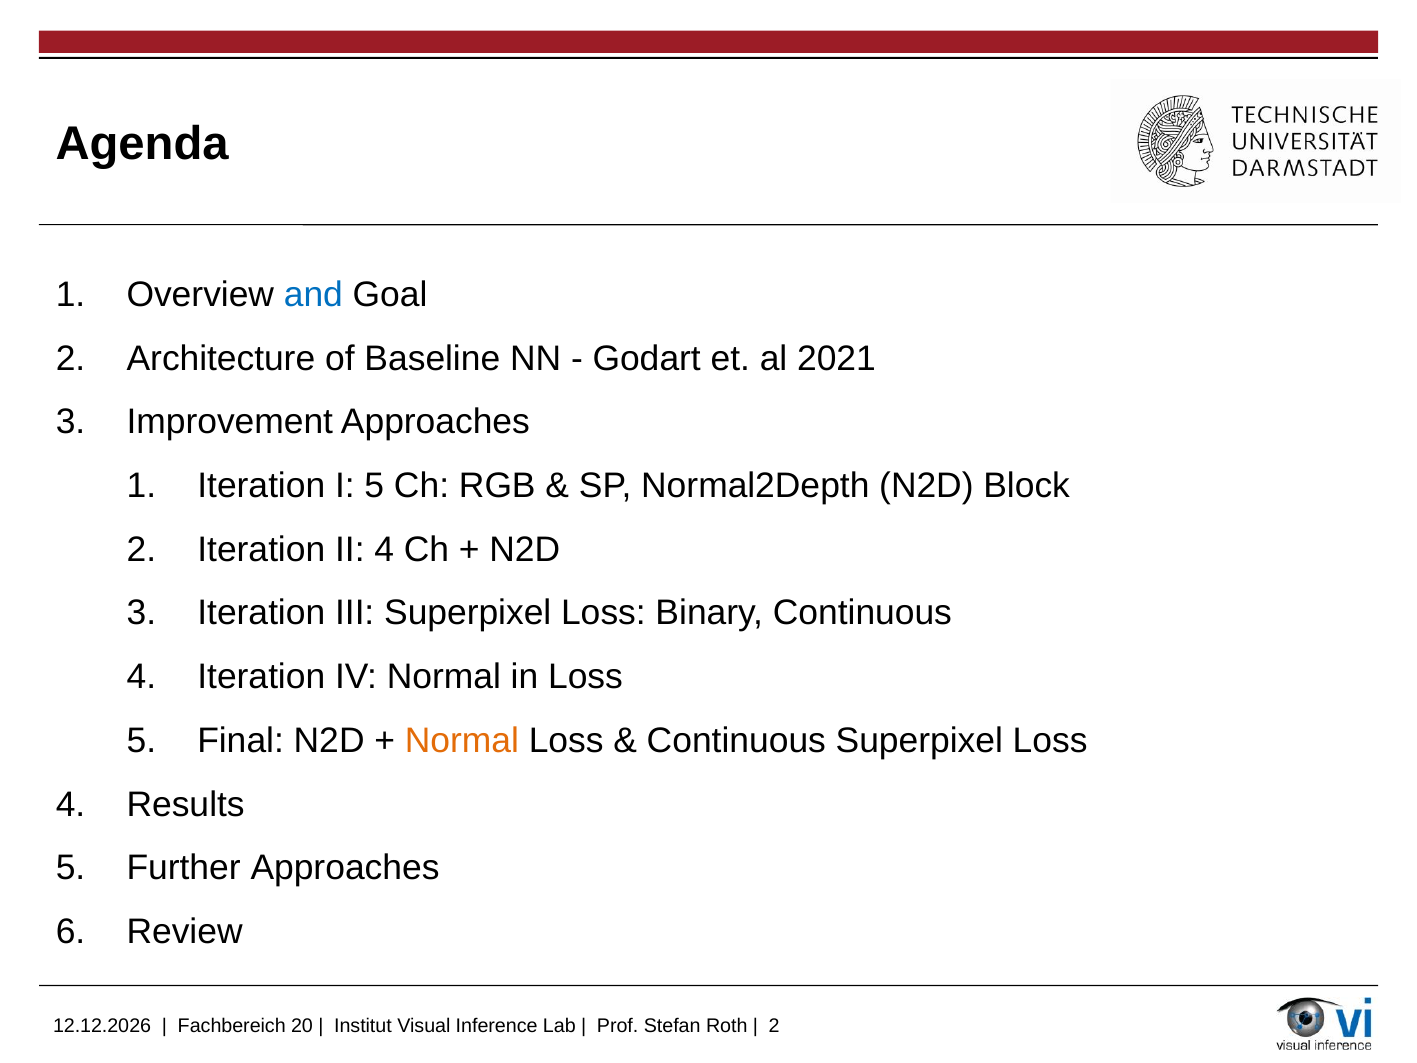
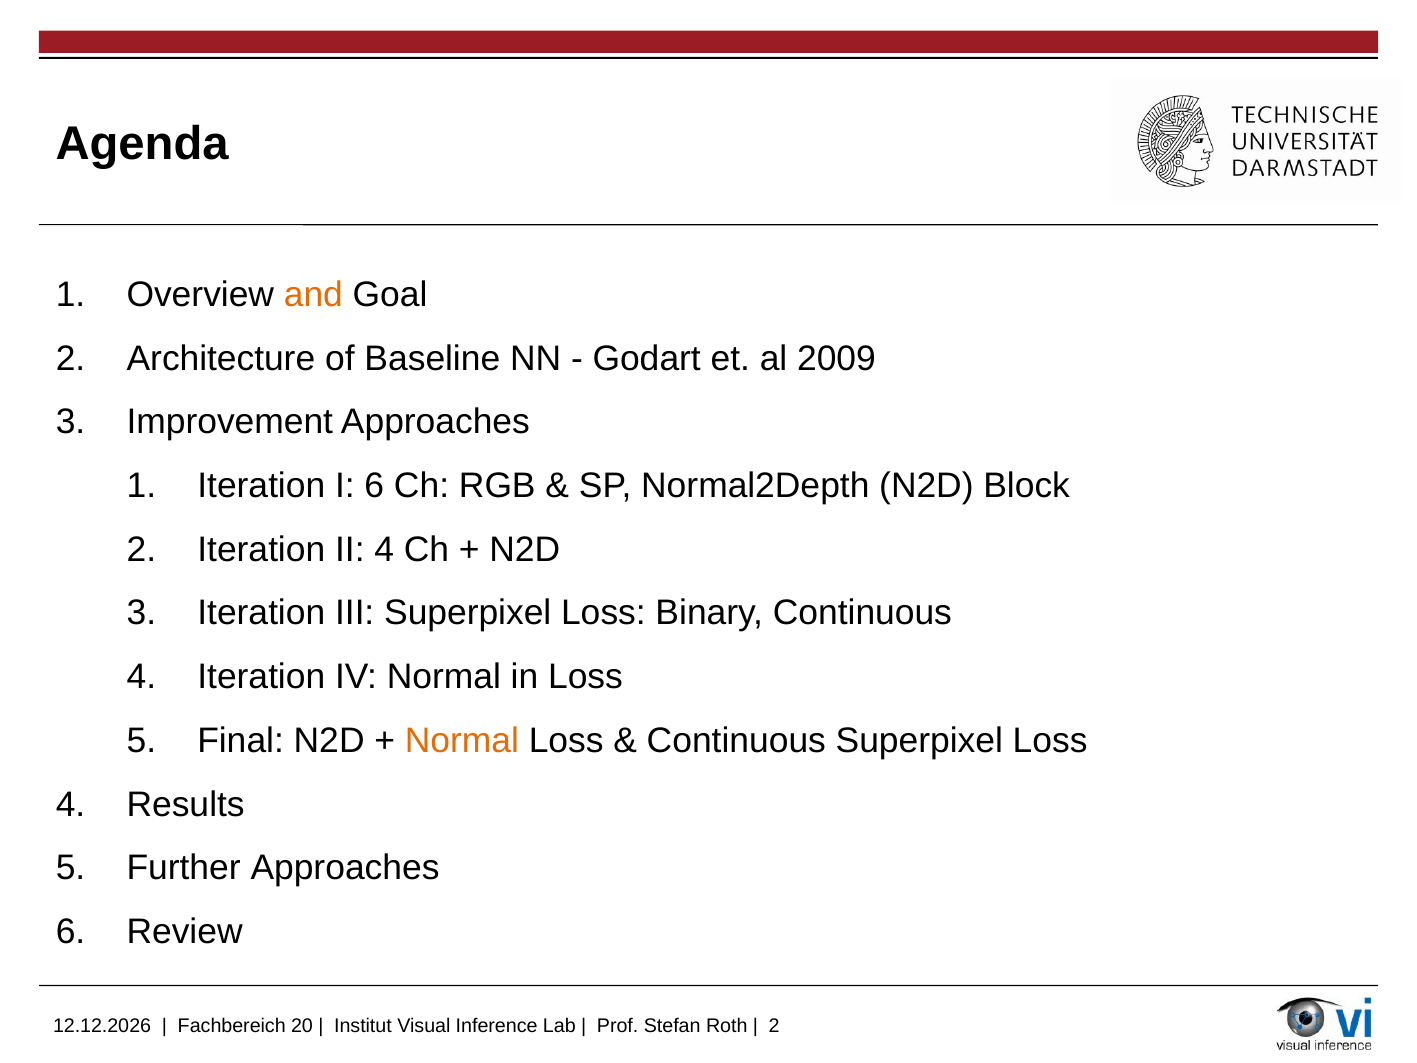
and colour: blue -> orange (313, 295)
2021: 2021 -> 2009 (836, 358)
I 5: 5 -> 6 (374, 486)
